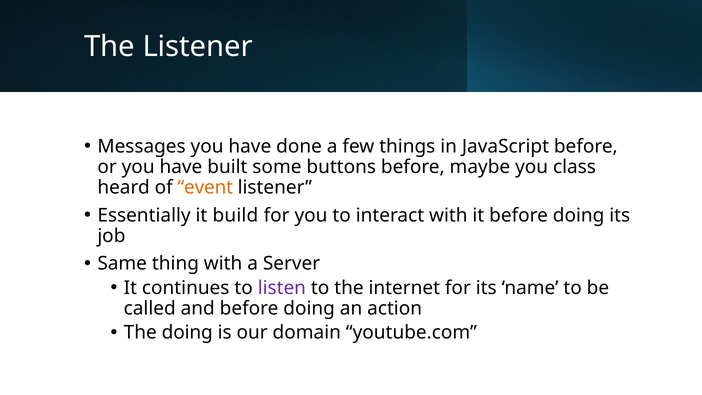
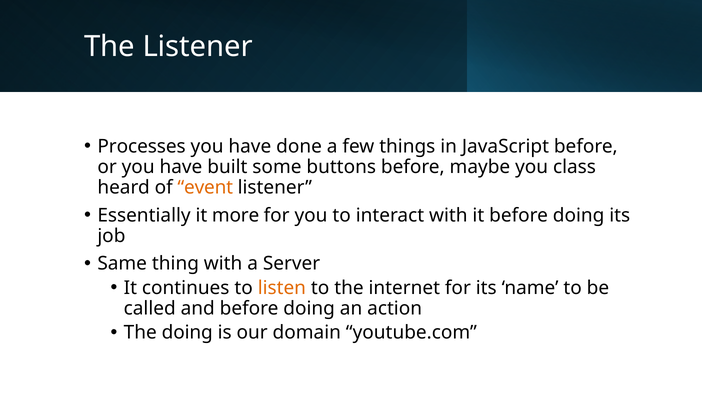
Messages: Messages -> Processes (142, 146)
build: build -> more (236, 215)
listen colour: purple -> orange (282, 288)
